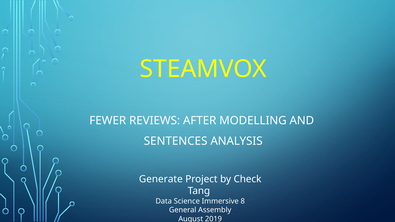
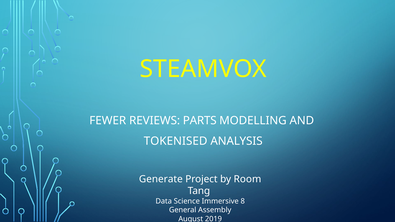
AFTER: AFTER -> PARTS (200, 121)
SENTENCES: SENTENCES -> TOKENISED (176, 141)
Check: Check -> Room (247, 179)
